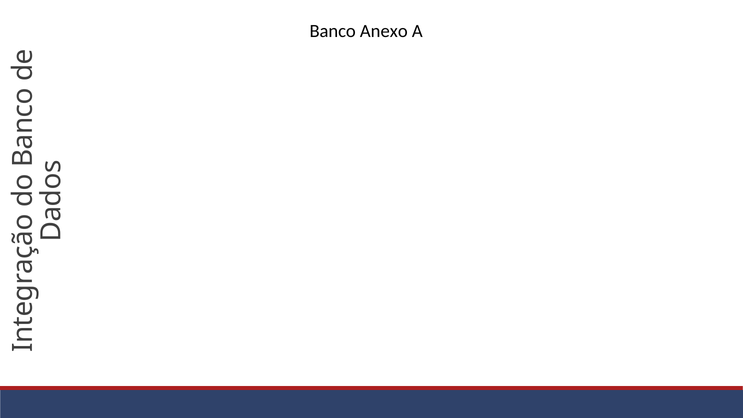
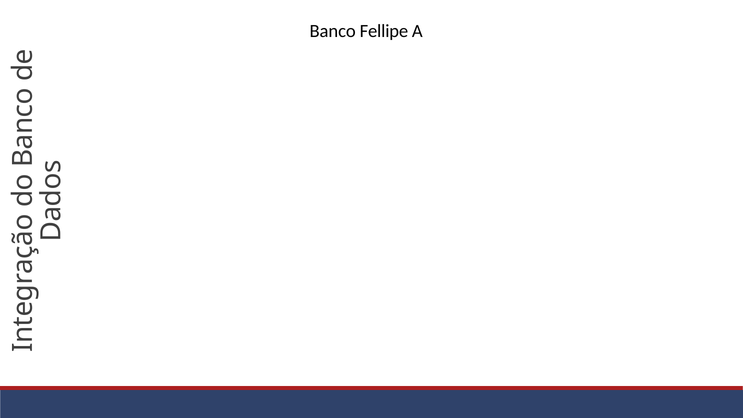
Anexo: Anexo -> Fellipe (384, 31)
